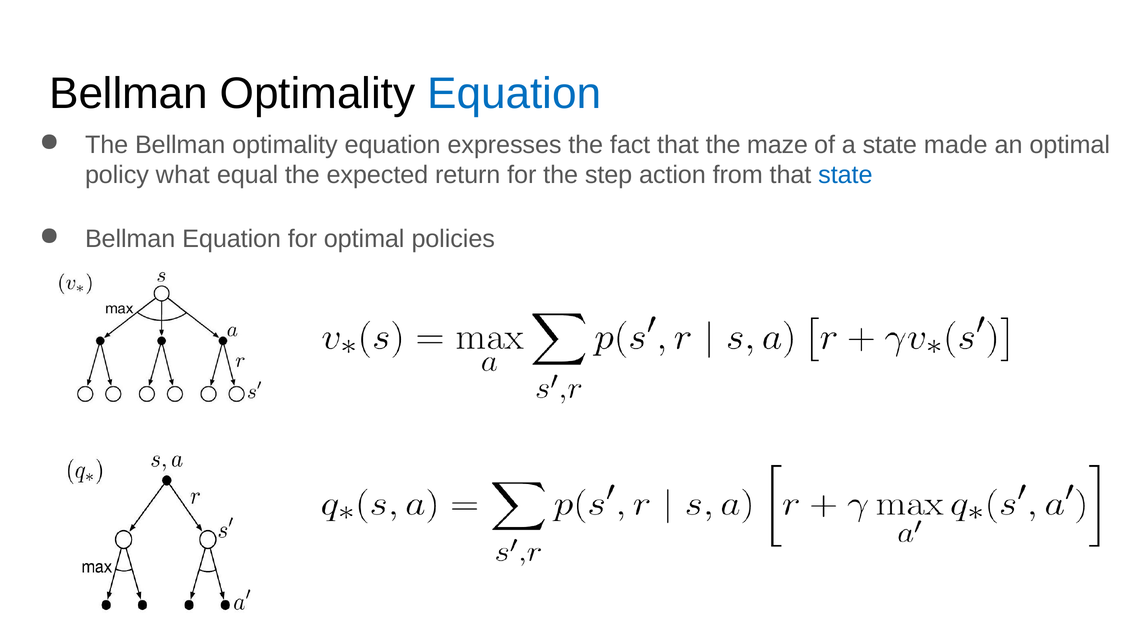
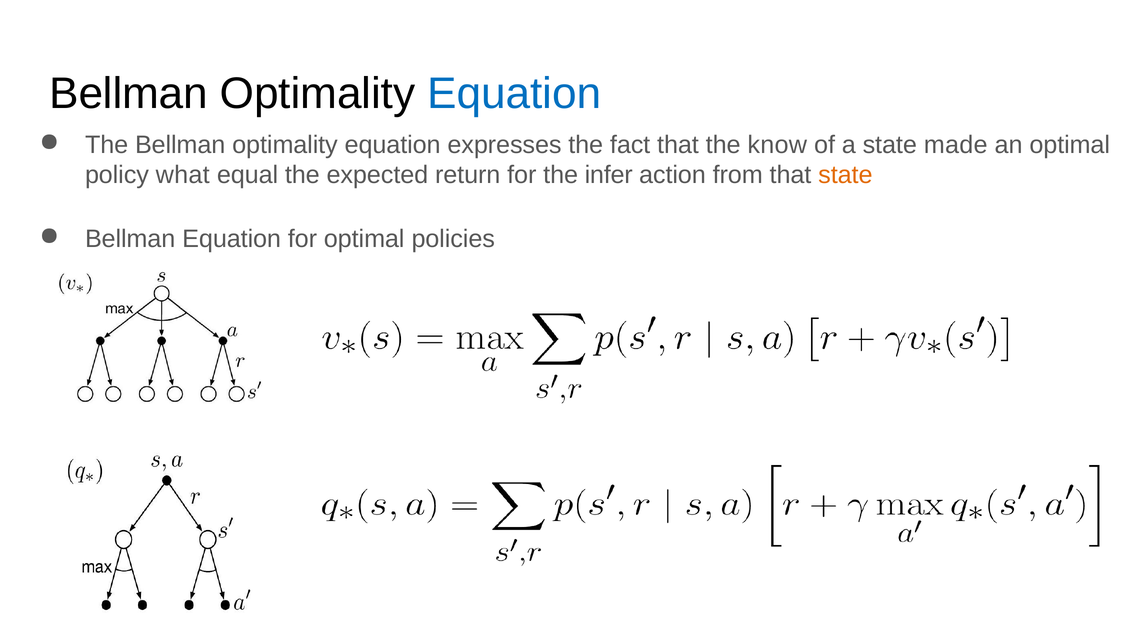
maze: maze -> know (777, 145)
step: step -> infer (609, 175)
state colour: blue -> orange (845, 175)
